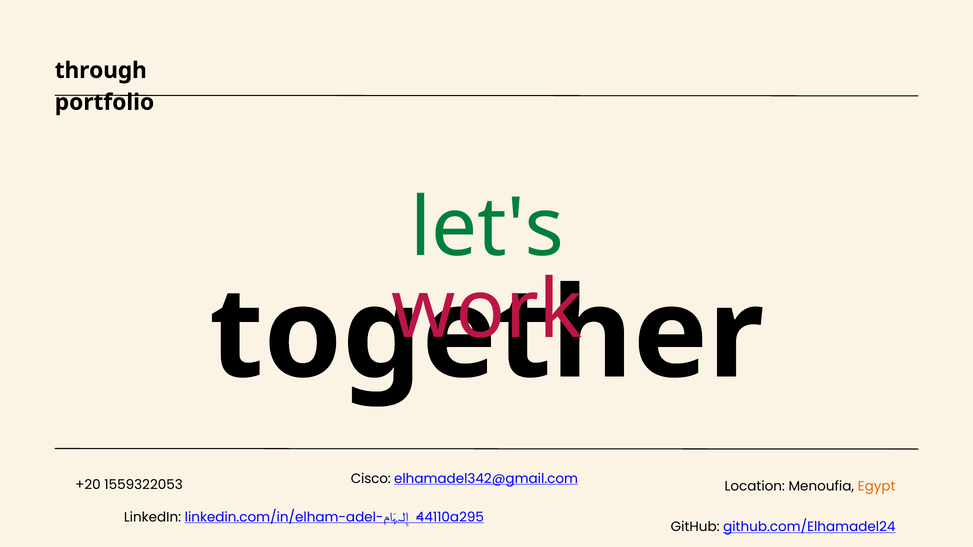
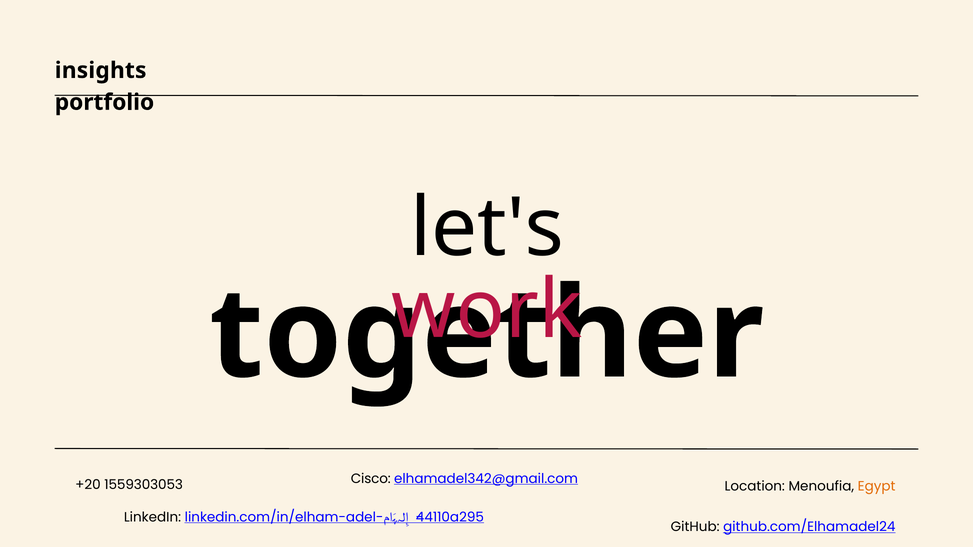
through: through -> insights (101, 70)
let's colour: green -> black (487, 228)
1559322053: 1559322053 -> 1559303053 (144, 485)
